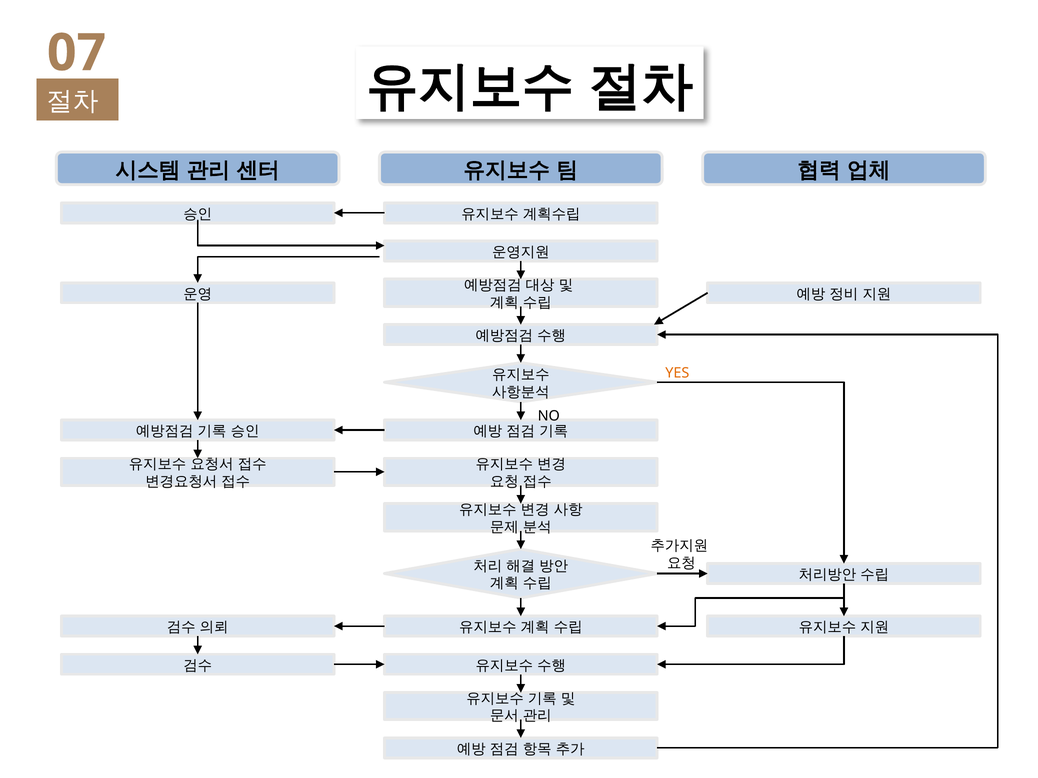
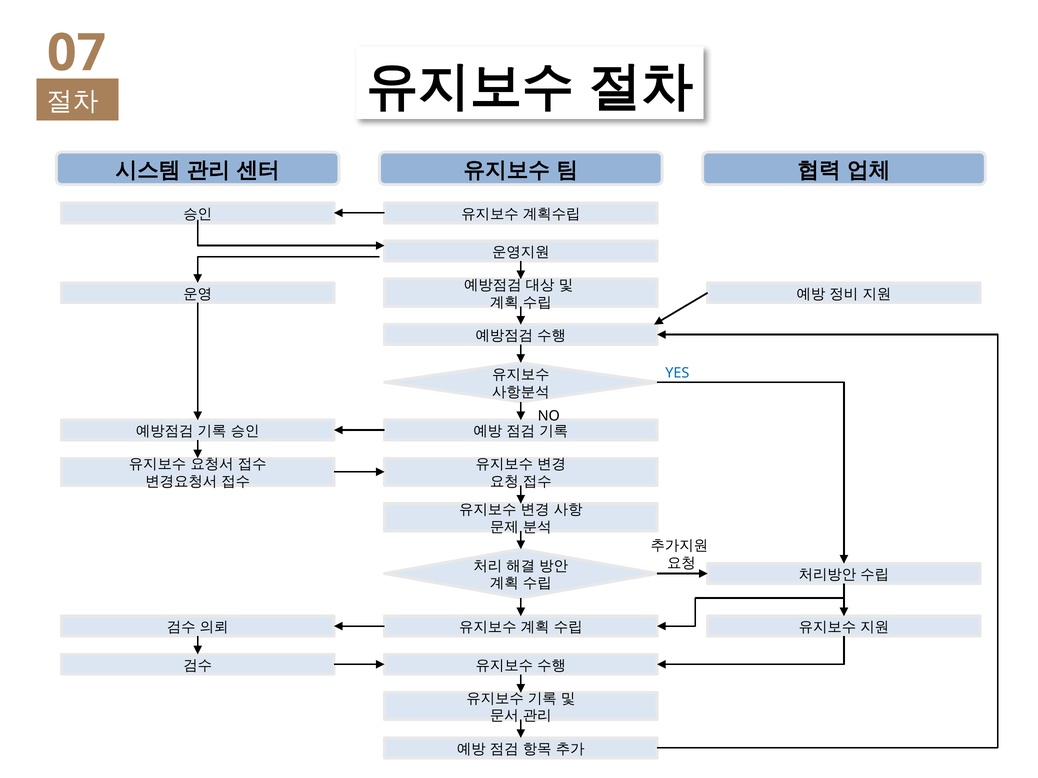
YES colour: orange -> blue (677, 373)
